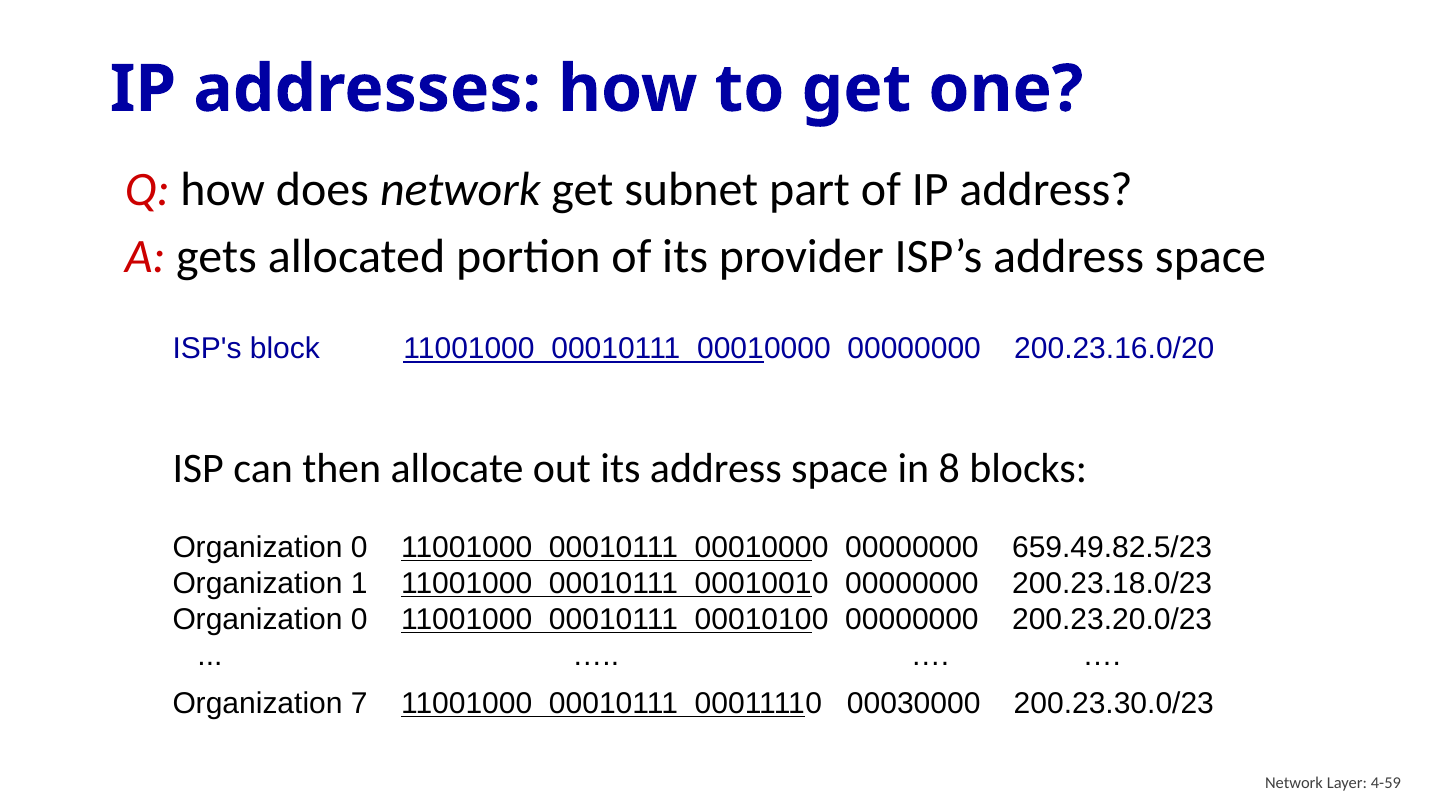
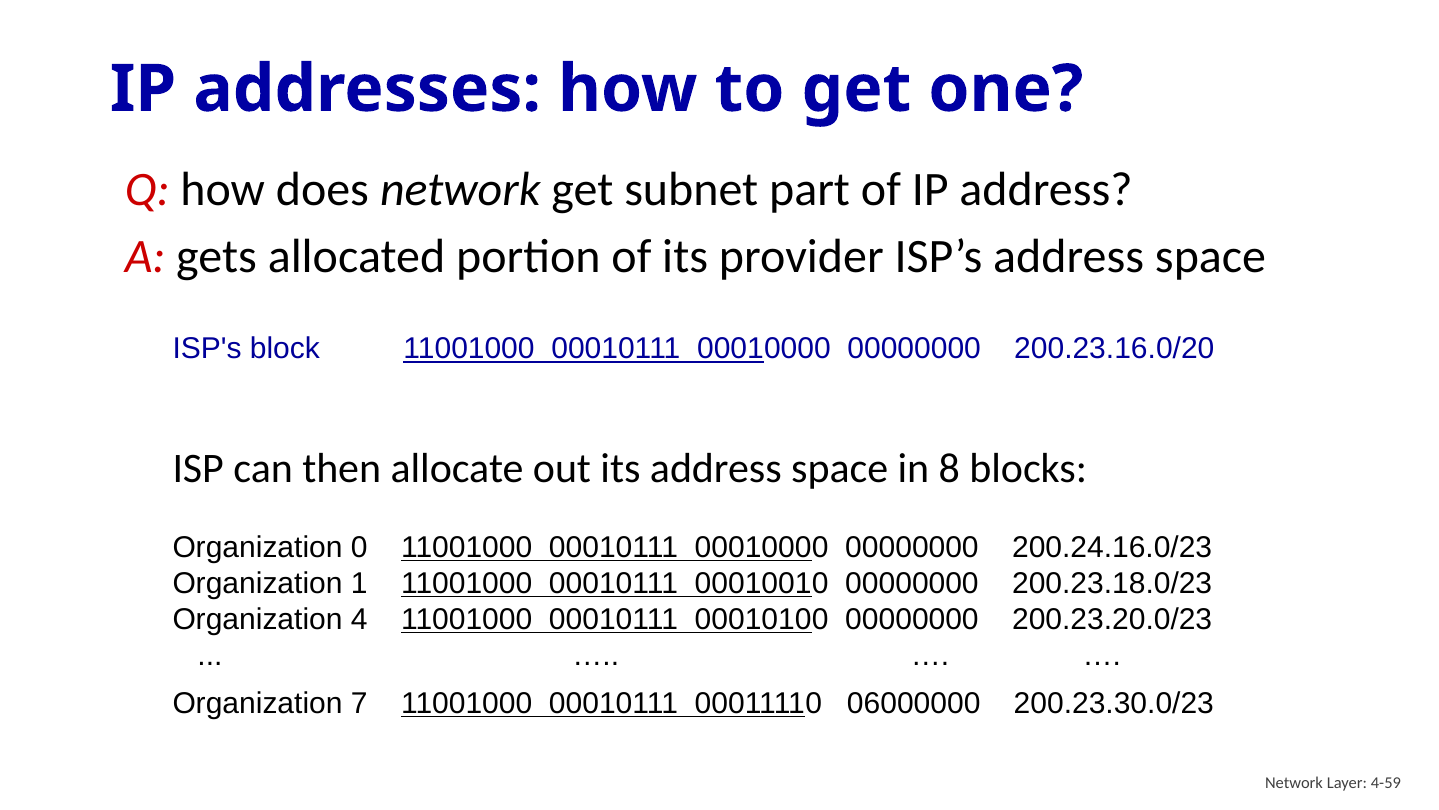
659.49.82.5/23: 659.49.82.5/23 -> 200.24.16.0/23 (1112, 547)
0: 0 -> 4 (359, 619)
00030000: 00030000 -> 06000000 (914, 703)
